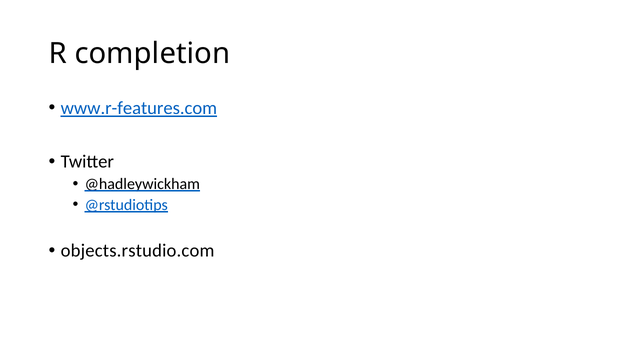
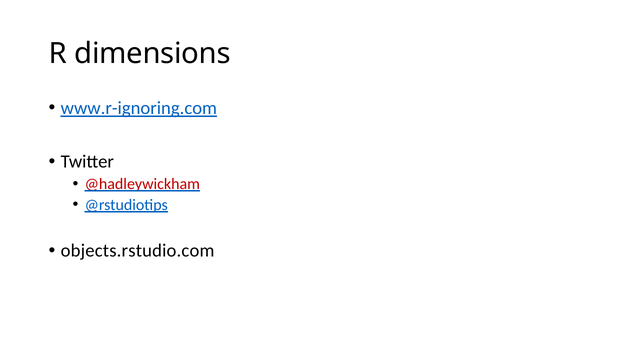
completion: completion -> dimensions (153, 54)
www.r-features.com: www.r-features.com -> www.r-ignoring.com (139, 108)
@hadleywickham colour: black -> red (142, 184)
